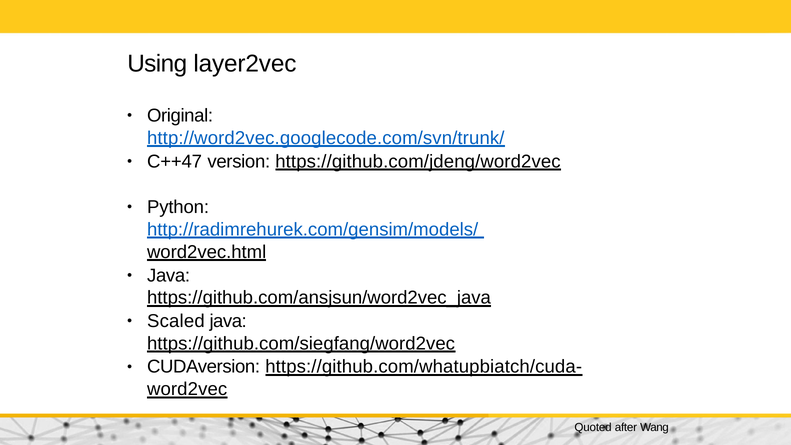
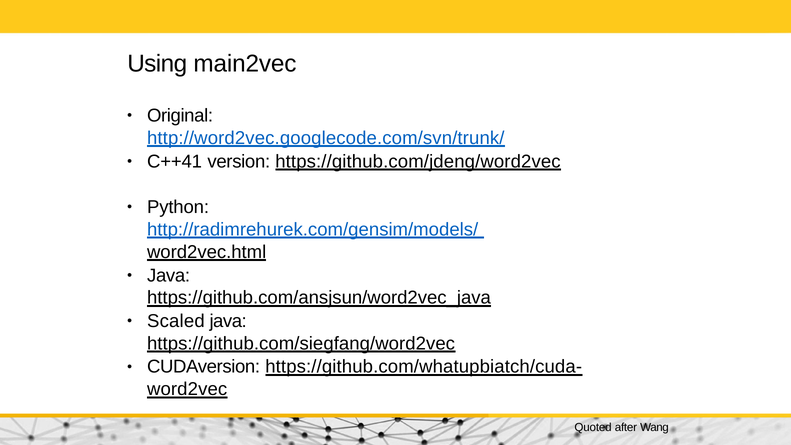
layer2vec: layer2vec -> main2vec (245, 64)
C++47: C++47 -> C++41 (175, 161)
